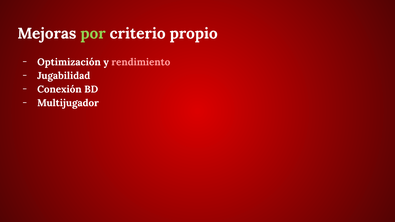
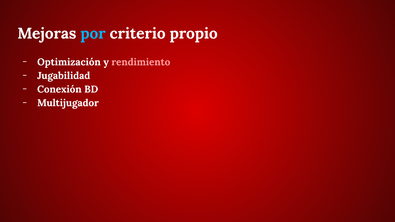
por colour: light green -> light blue (93, 33)
